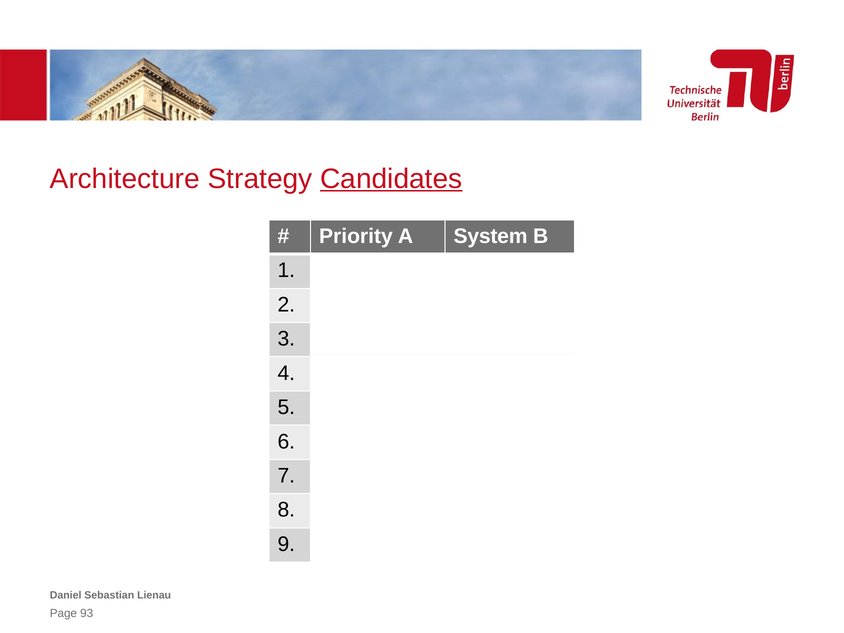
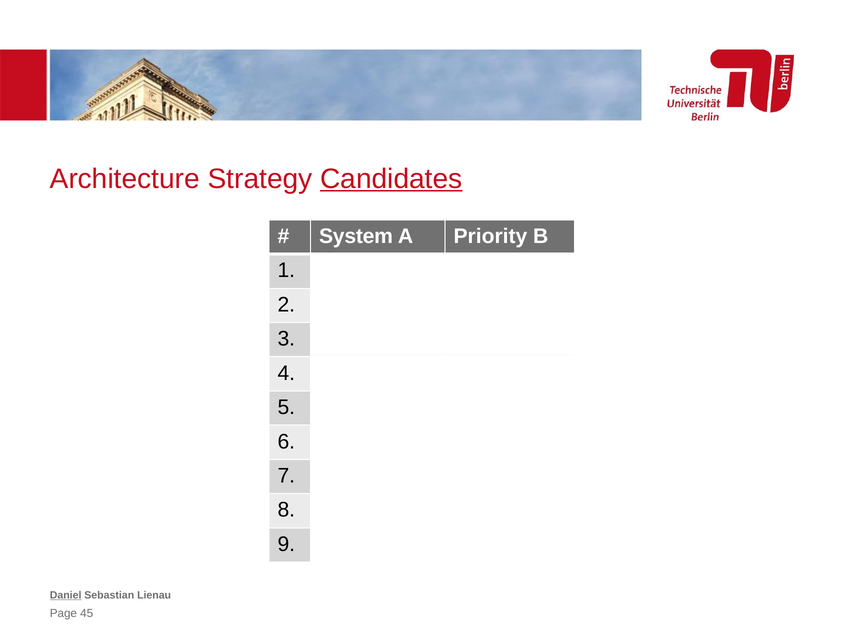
Priority: Priority -> System (356, 236)
System: System -> Priority (490, 236)
Daniel underline: none -> present (66, 595)
93: 93 -> 45 (87, 613)
